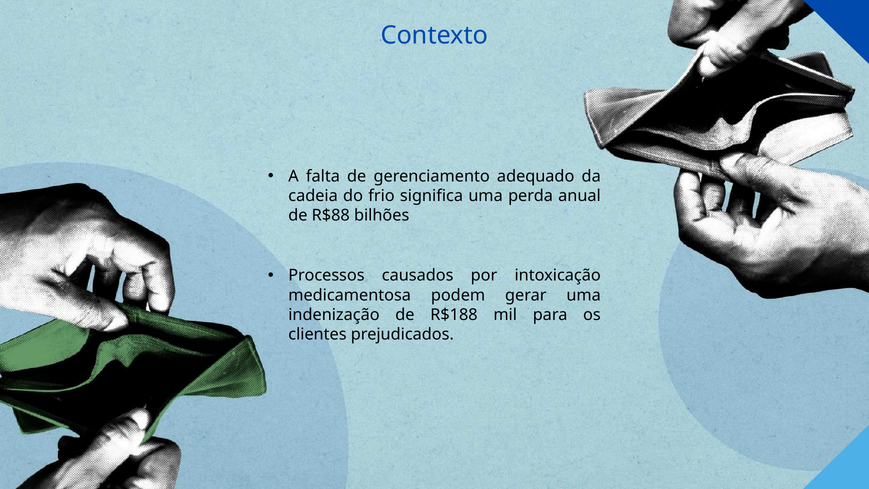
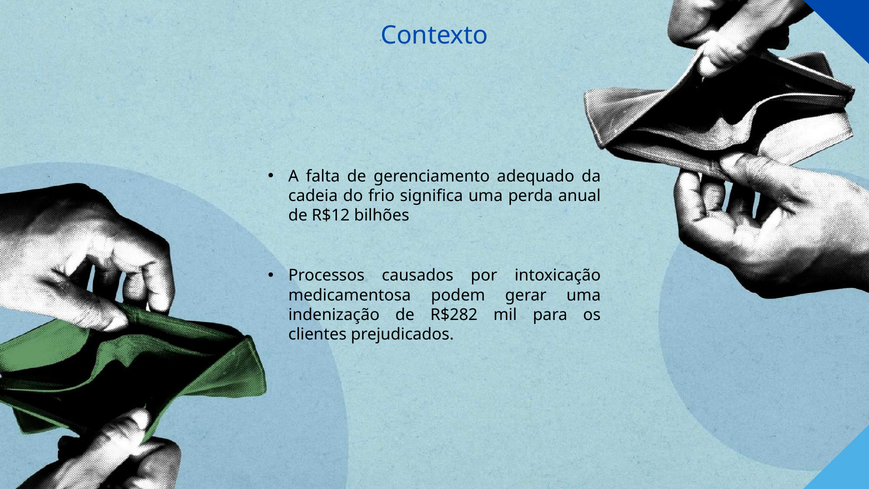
R$88: R$88 -> R$12 (331, 215)
R$188: R$188 -> R$282 (454, 315)
